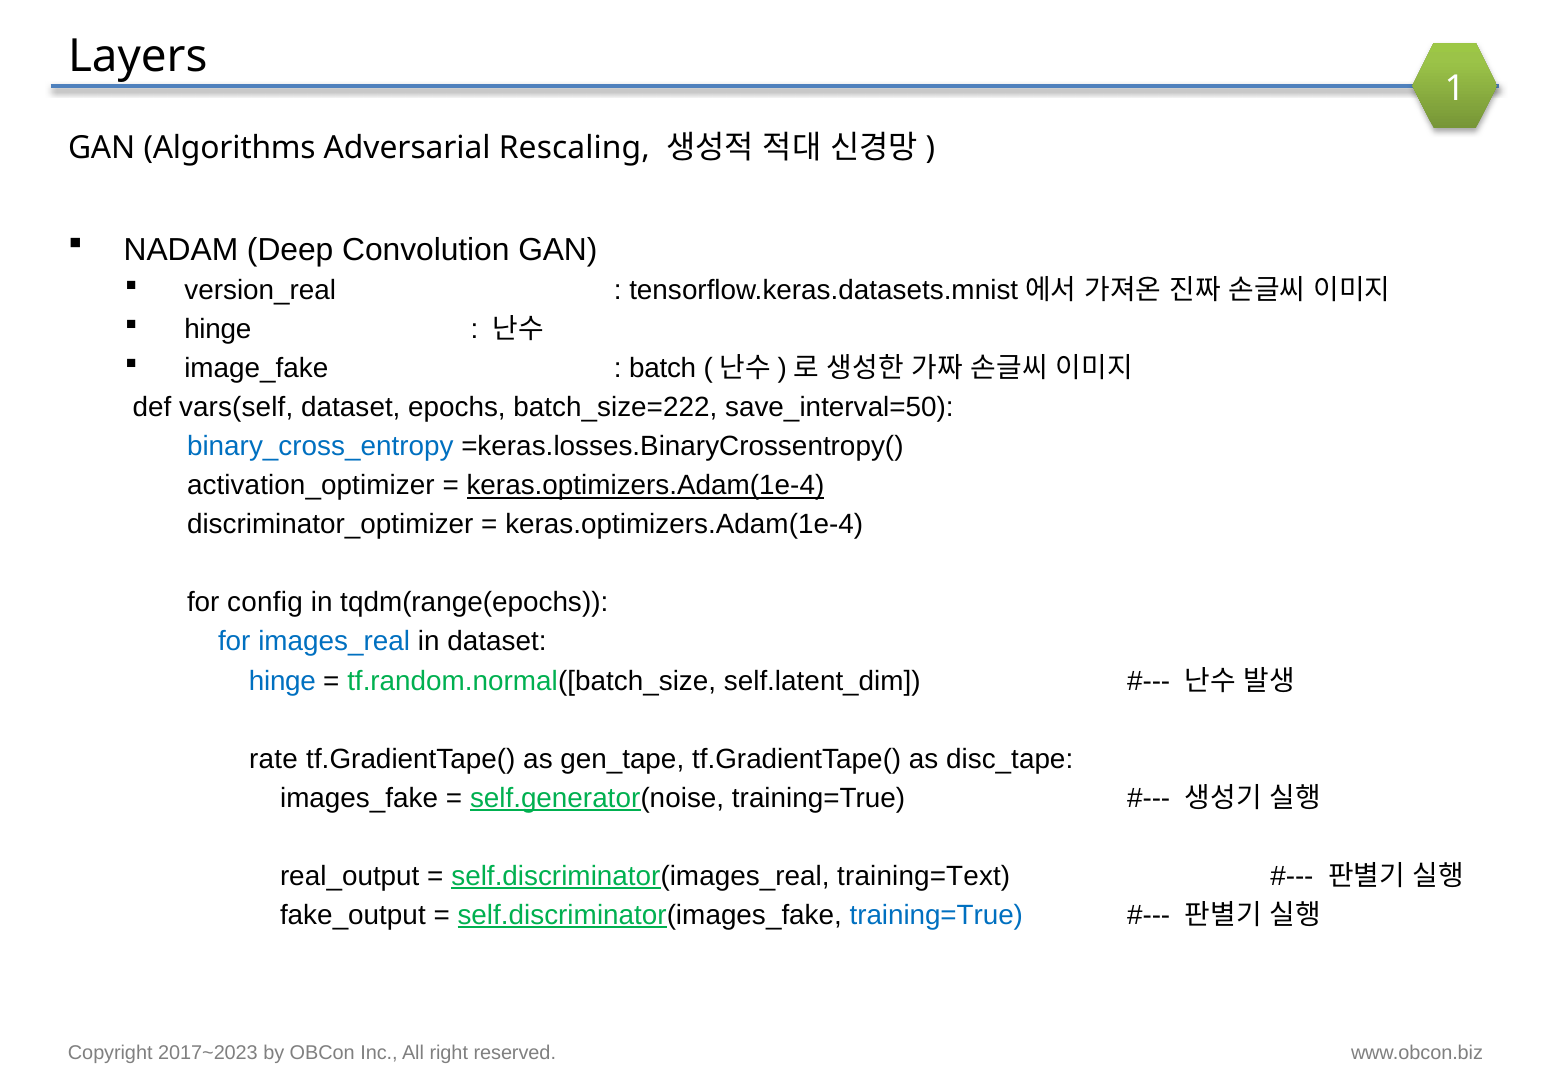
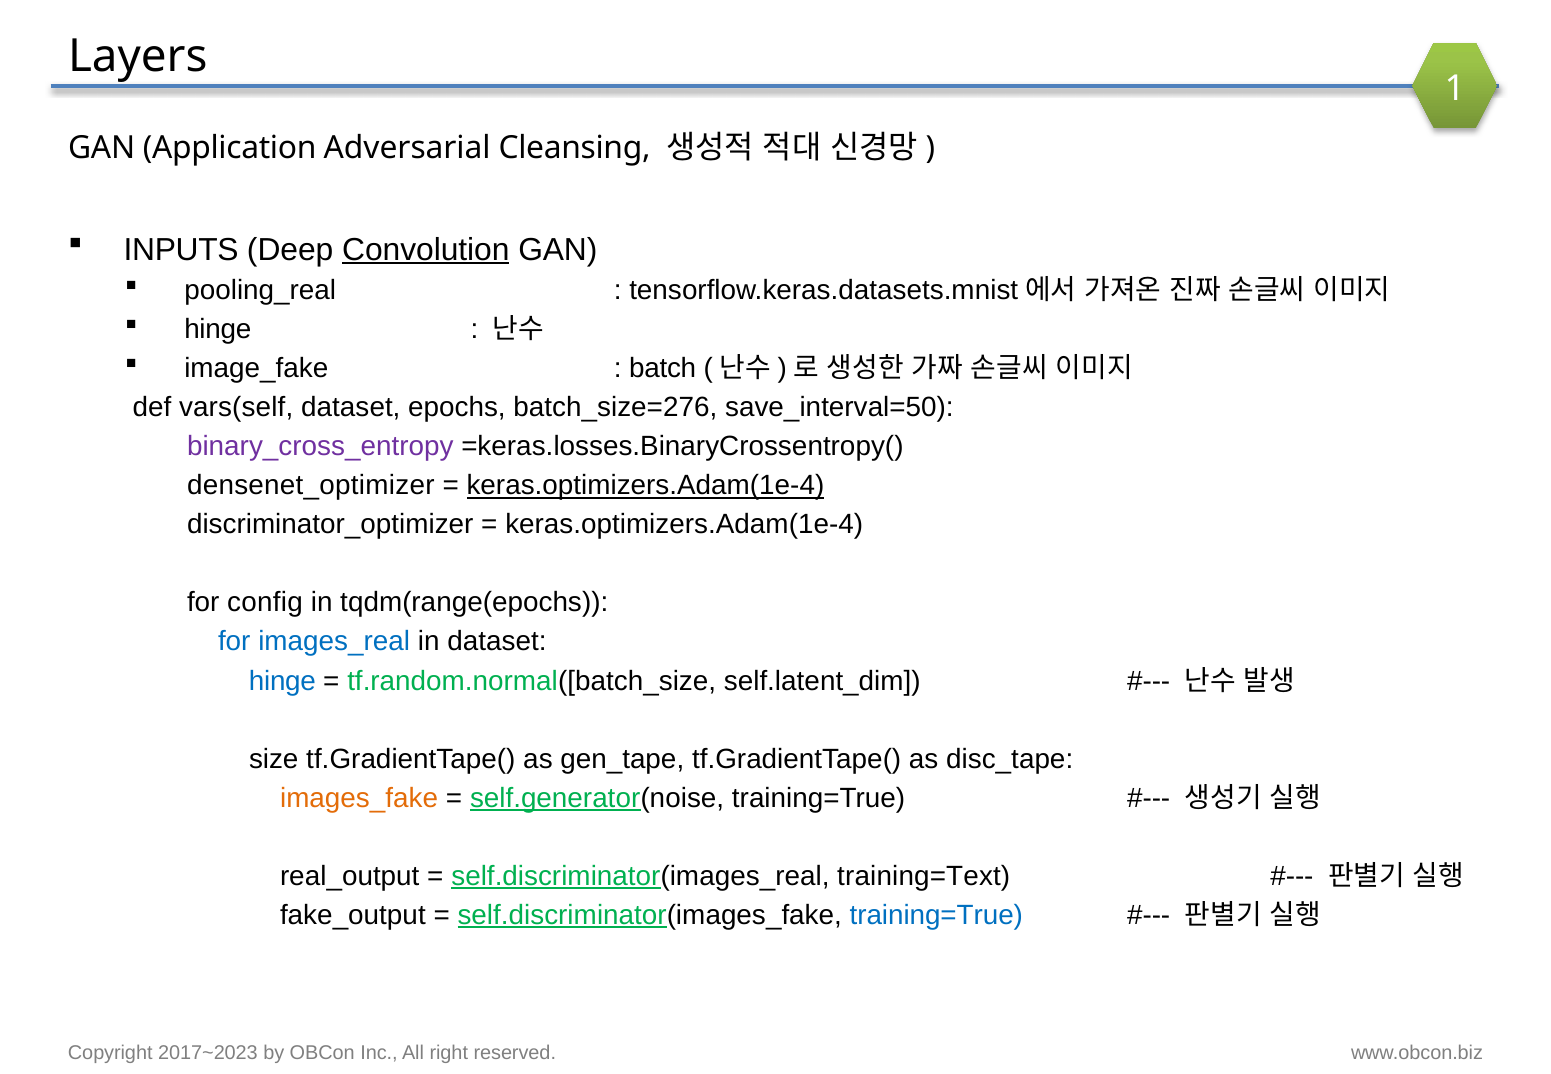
Algorithms: Algorithms -> Application (230, 148)
Rescaling: Rescaling -> Cleansing (575, 148)
NADAM: NADAM -> INPUTS (181, 250)
Convolution underline: none -> present (426, 250)
version_real: version_real -> pooling_real (260, 291)
batch_size=222: batch_size=222 -> batch_size=276 (615, 408)
binary_cross_entropy colour: blue -> purple (320, 447)
activation_optimizer: activation_optimizer -> densenet_optimizer (311, 486)
rate: rate -> size (274, 759)
images_fake colour: black -> orange (359, 798)
